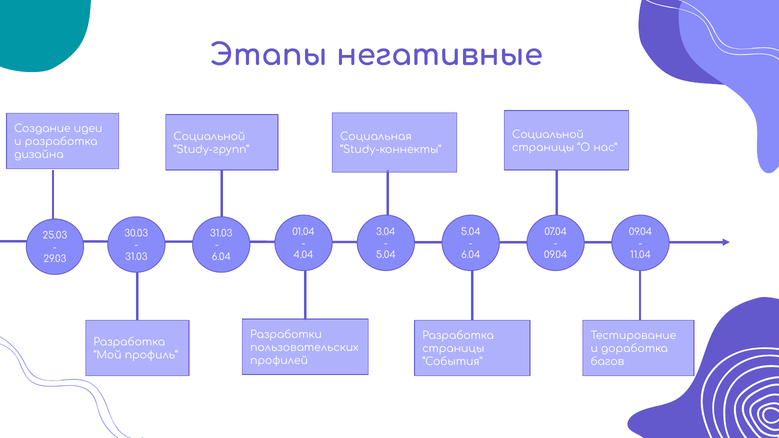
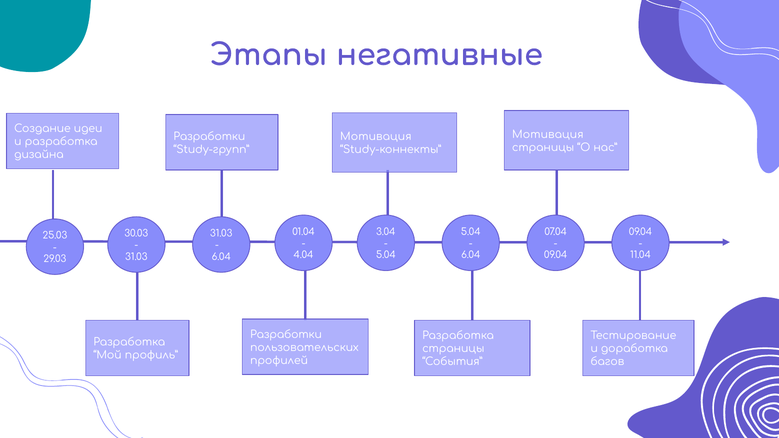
Социальной: Социальной -> Мотивация (548, 135)
Социальной: Социальной -> Разработки (209, 137)
Социальная: Социальная -> Мотивация (376, 137)
